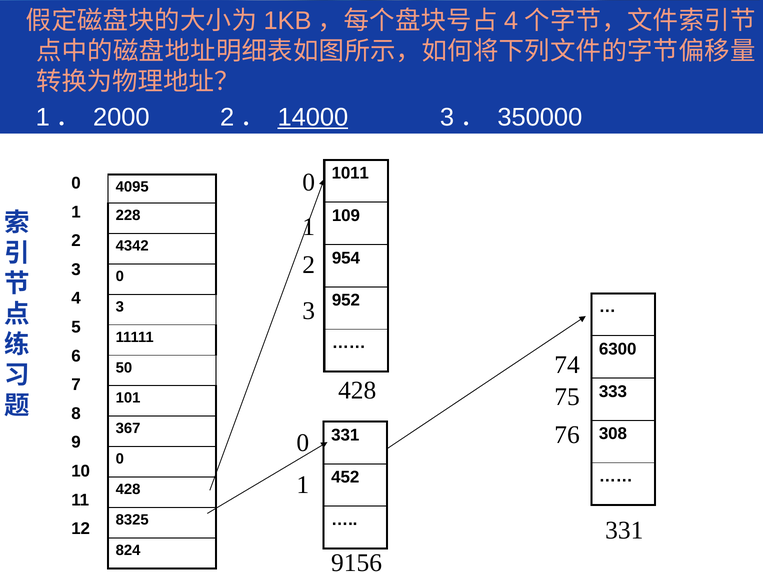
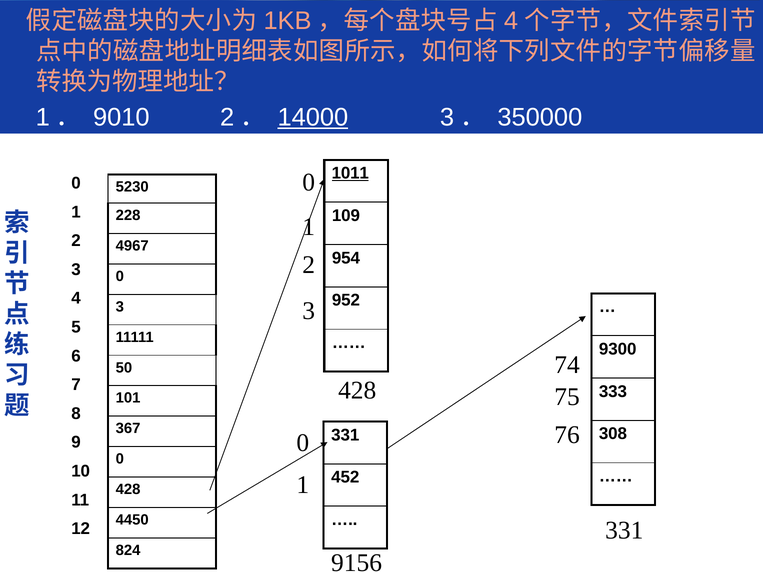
2000: 2000 -> 9010 (121, 118)
1011 underline: none -> present (350, 173)
4095: 4095 -> 5230 (132, 187)
4342: 4342 -> 4967 (132, 246)
6300: 6300 -> 9300 (618, 349)
8325: 8325 -> 4450 (132, 520)
